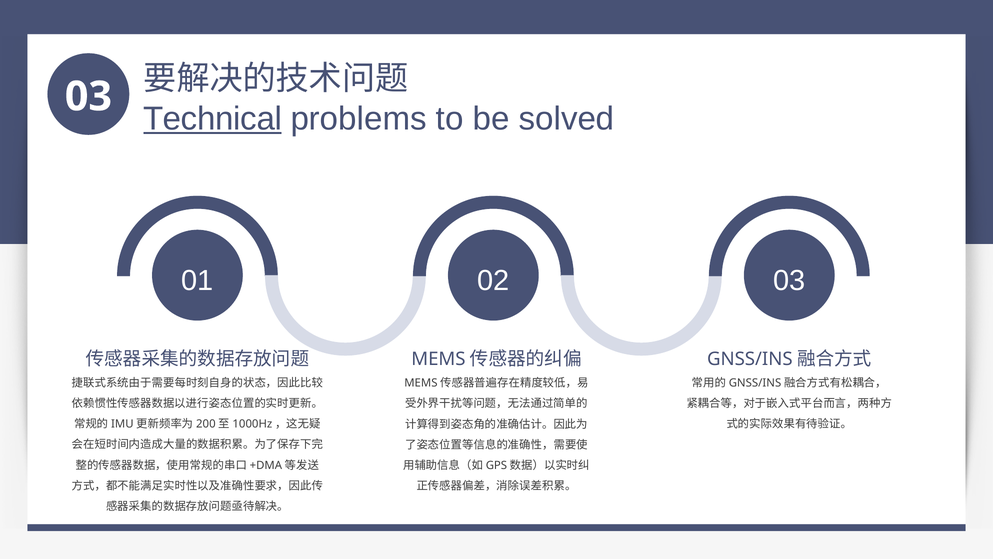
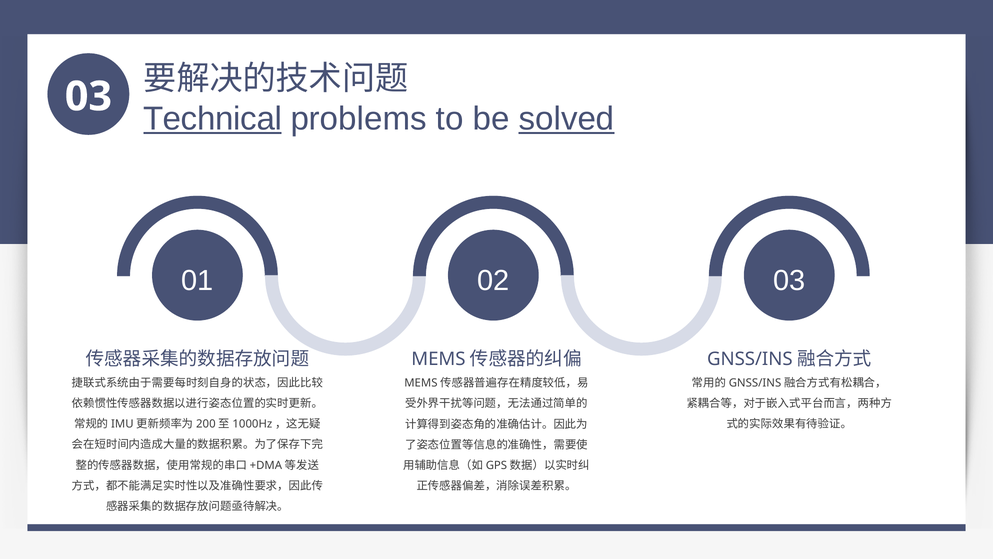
solved underline: none -> present (567, 119)
